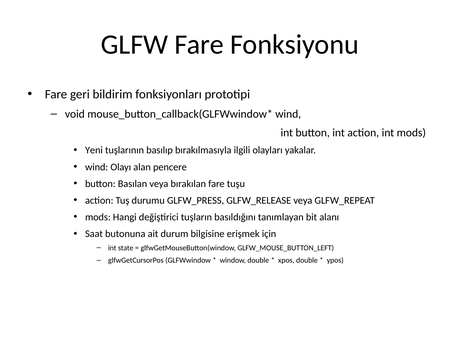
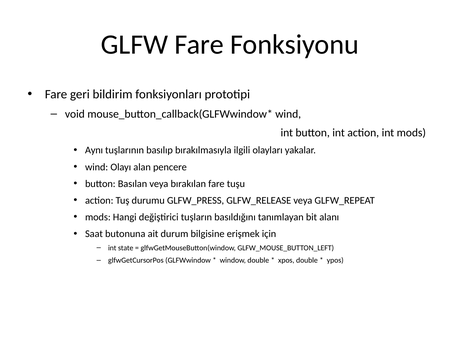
Yeni: Yeni -> Aynı (94, 150)
